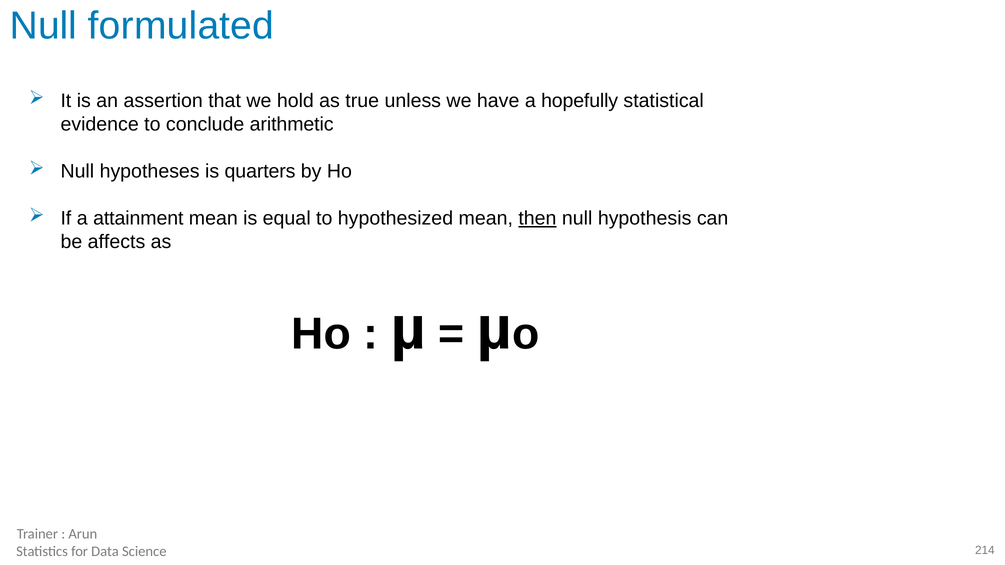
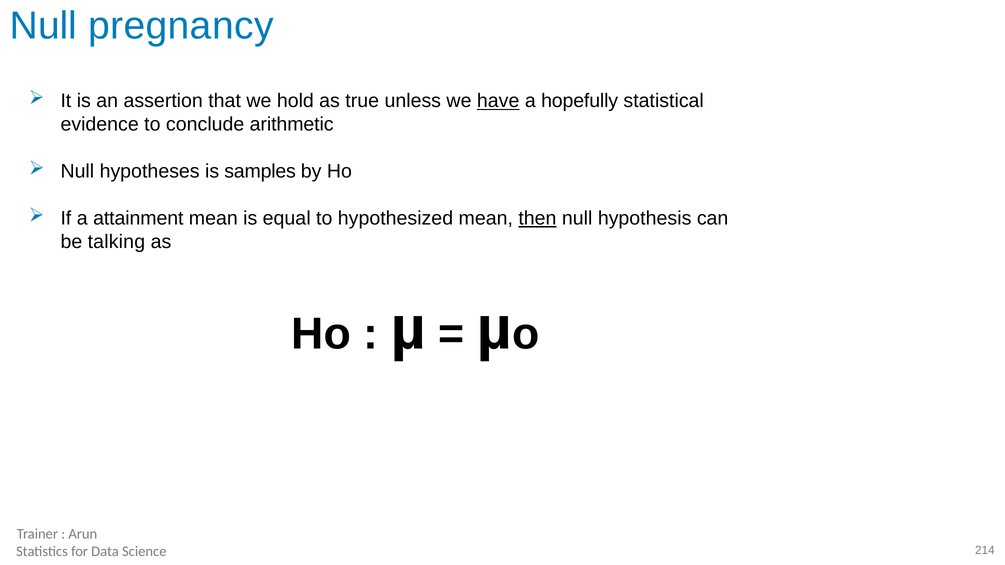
formulated: formulated -> pregnancy (181, 26)
have underline: none -> present (498, 101)
quarters: quarters -> samples (260, 171)
affects: affects -> talking (116, 242)
